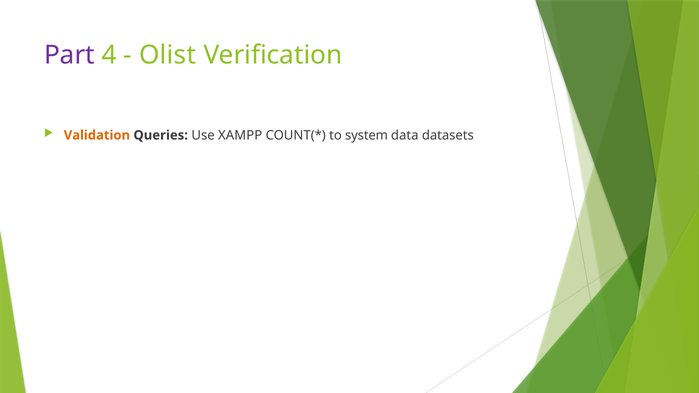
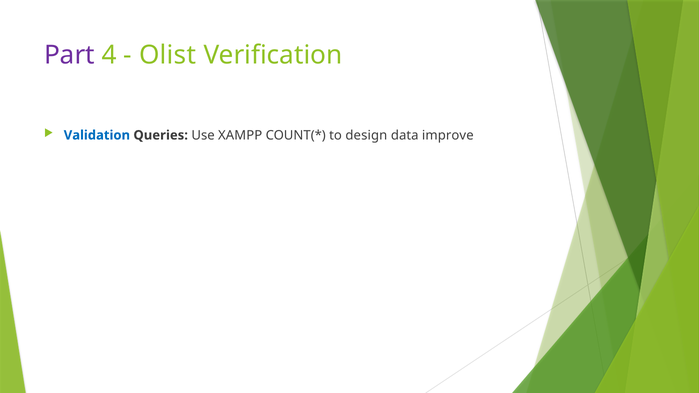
Validation colour: orange -> blue (97, 135)
system: system -> design (366, 135)
datasets: datasets -> improve (448, 135)
